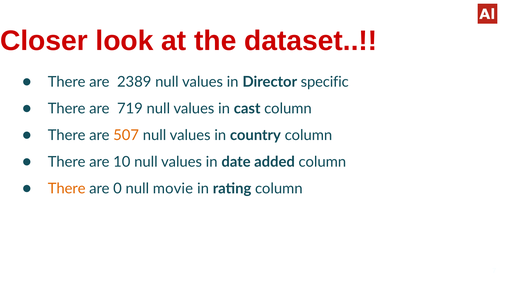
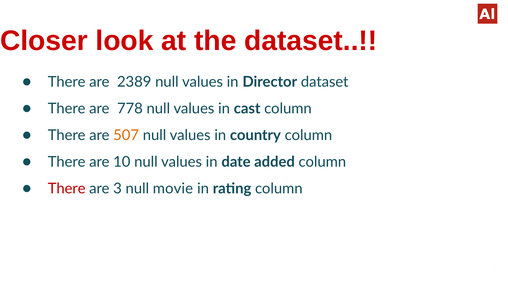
Director specific: specific -> dataset (325, 82)
719: 719 -> 778 (130, 108)
There colour: orange -> red (67, 188)
0: 0 -> 3 (118, 188)
